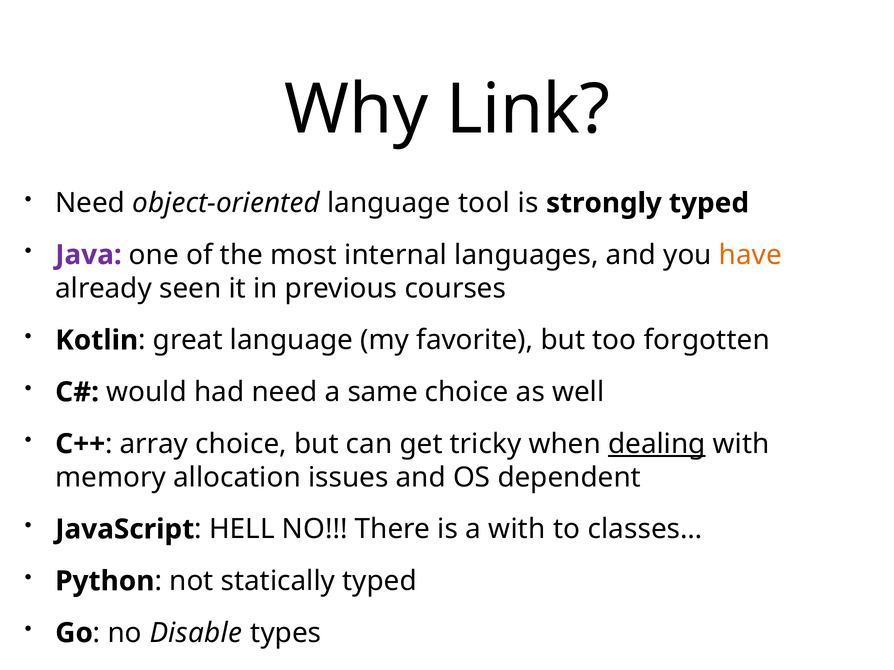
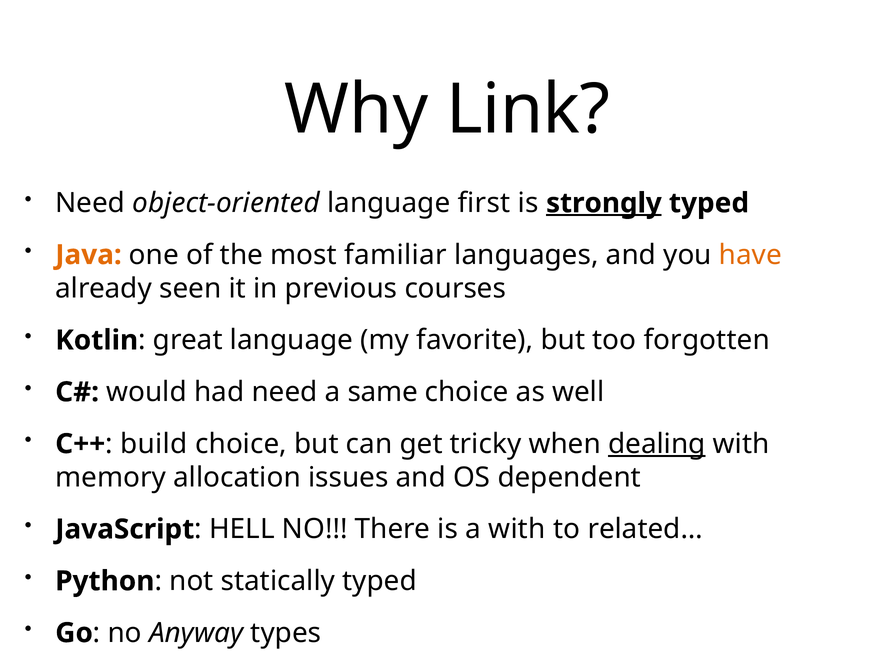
tool: tool -> first (484, 203)
strongly underline: none -> present (604, 203)
Java colour: purple -> orange (88, 255)
internal: internal -> familiar (396, 255)
array: array -> build (154, 444)
classes…: classes… -> related… (645, 530)
Disable: Disable -> Anyway (196, 633)
